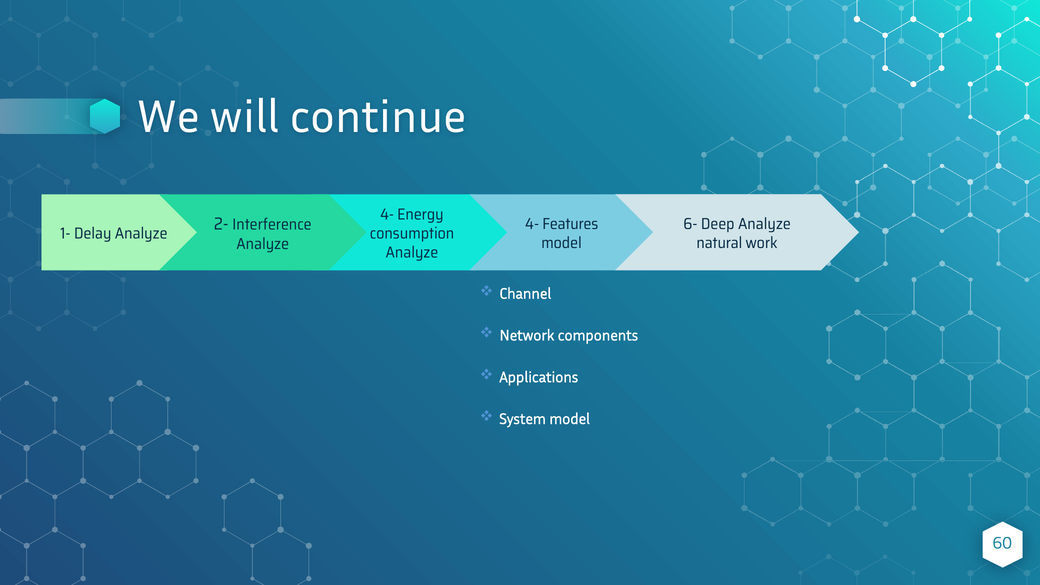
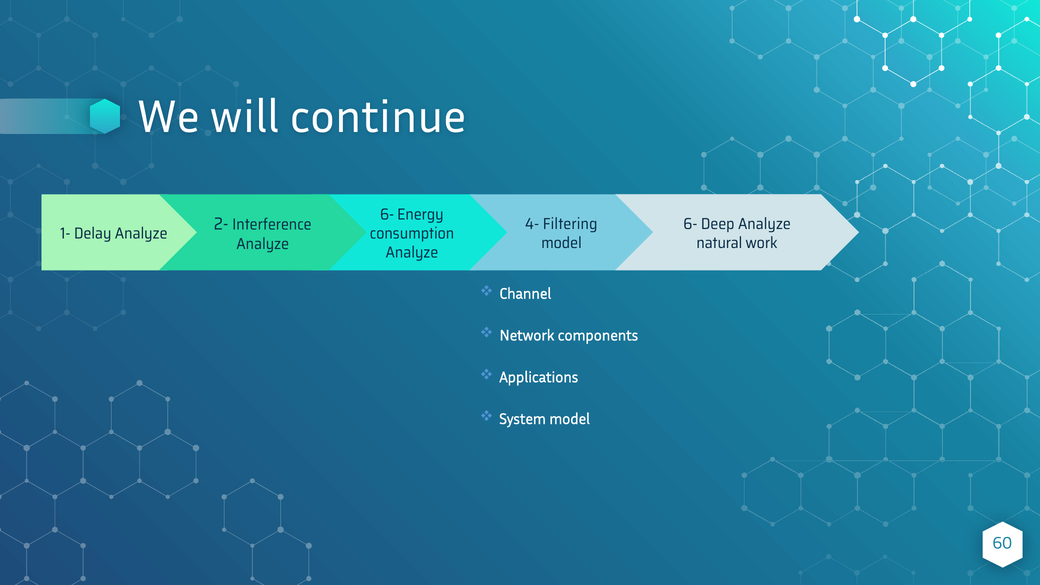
4-: 4- -> 6- (387, 214)
Features: Features -> Filtering (570, 224)
